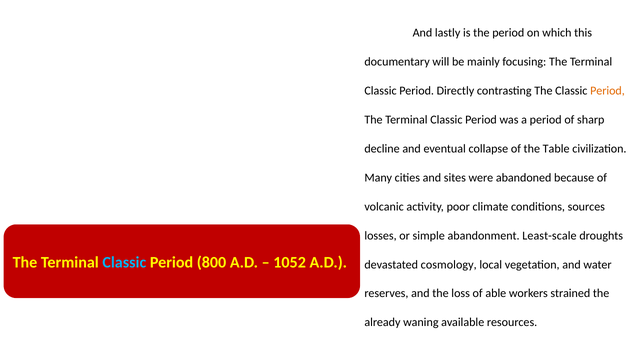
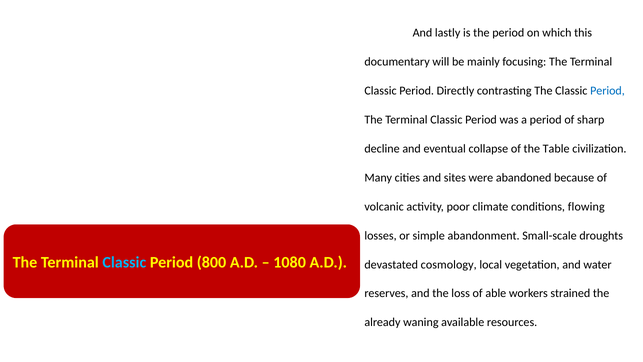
Period colour: orange -> blue (607, 91)
sources: sources -> flowing (586, 206)
Least-scale: Least-scale -> Small-scale (550, 235)
1052: 1052 -> 1080 (290, 262)
